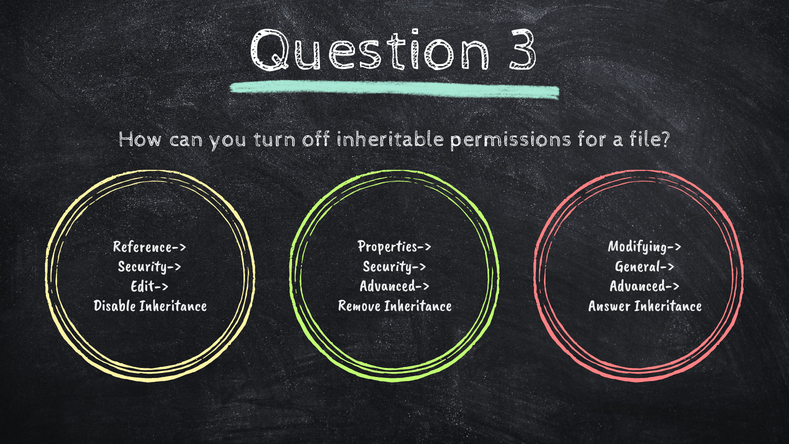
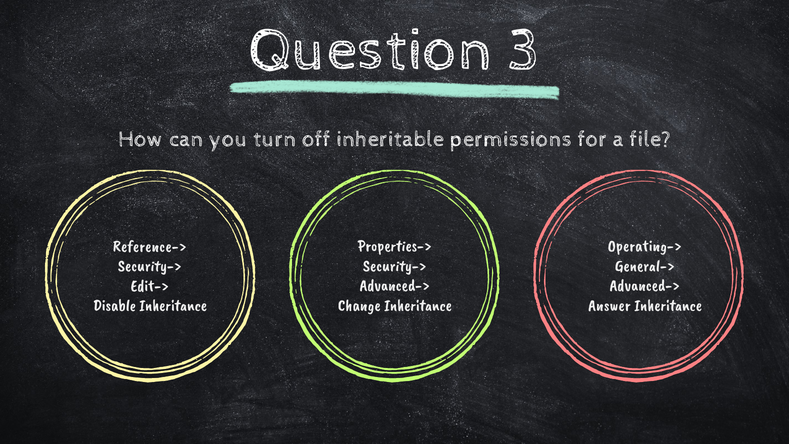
Modifying->: Modifying-> -> Operating-> (645, 246)
Remove: Remove -> Change (359, 305)
